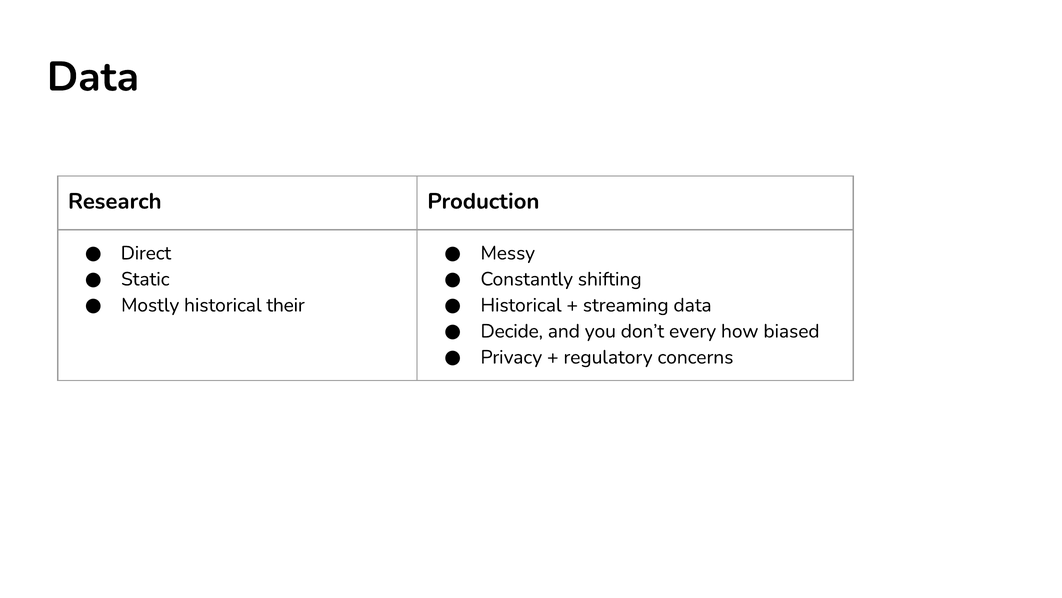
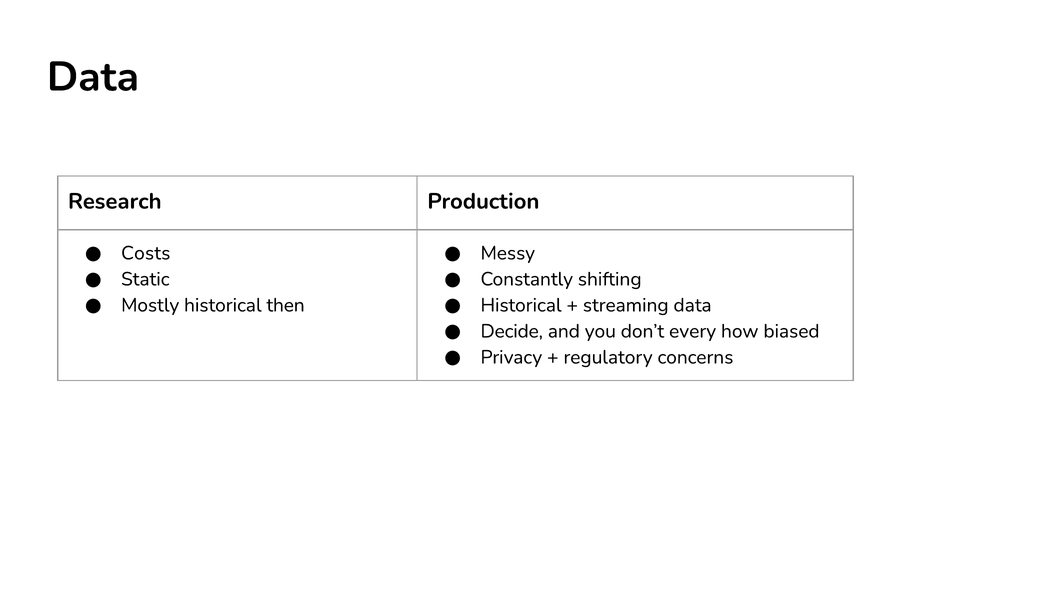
Direct: Direct -> Costs (146, 253)
their: their -> then (286, 305)
